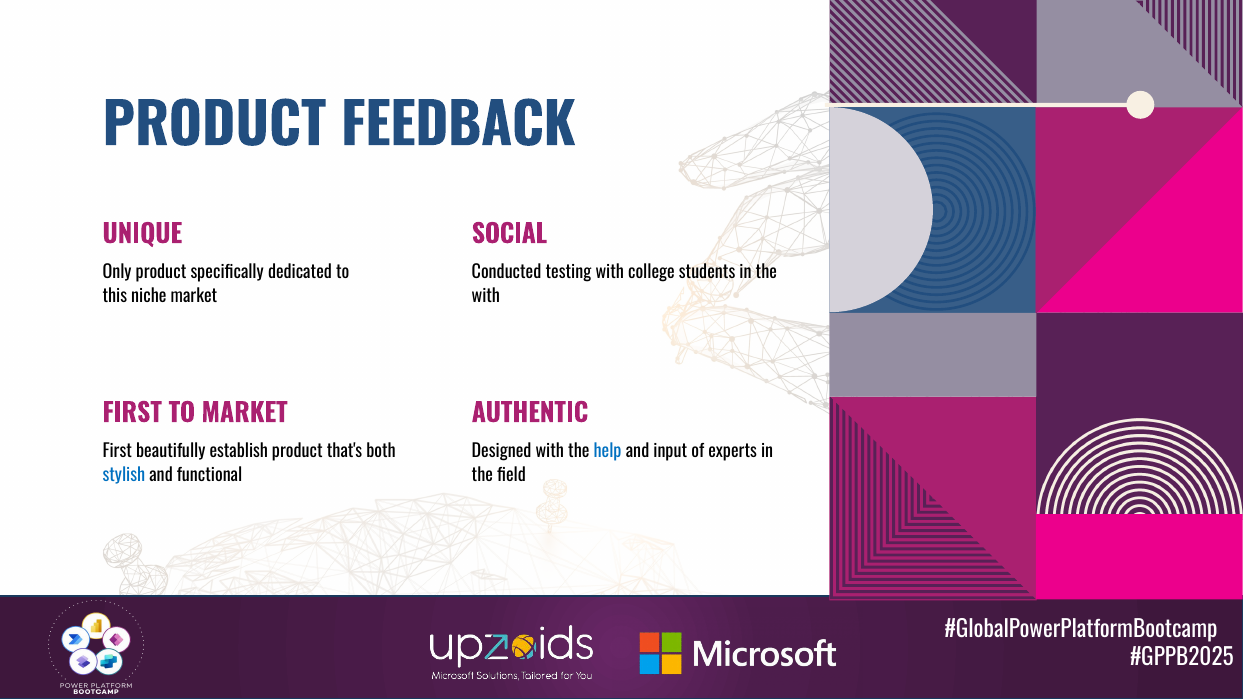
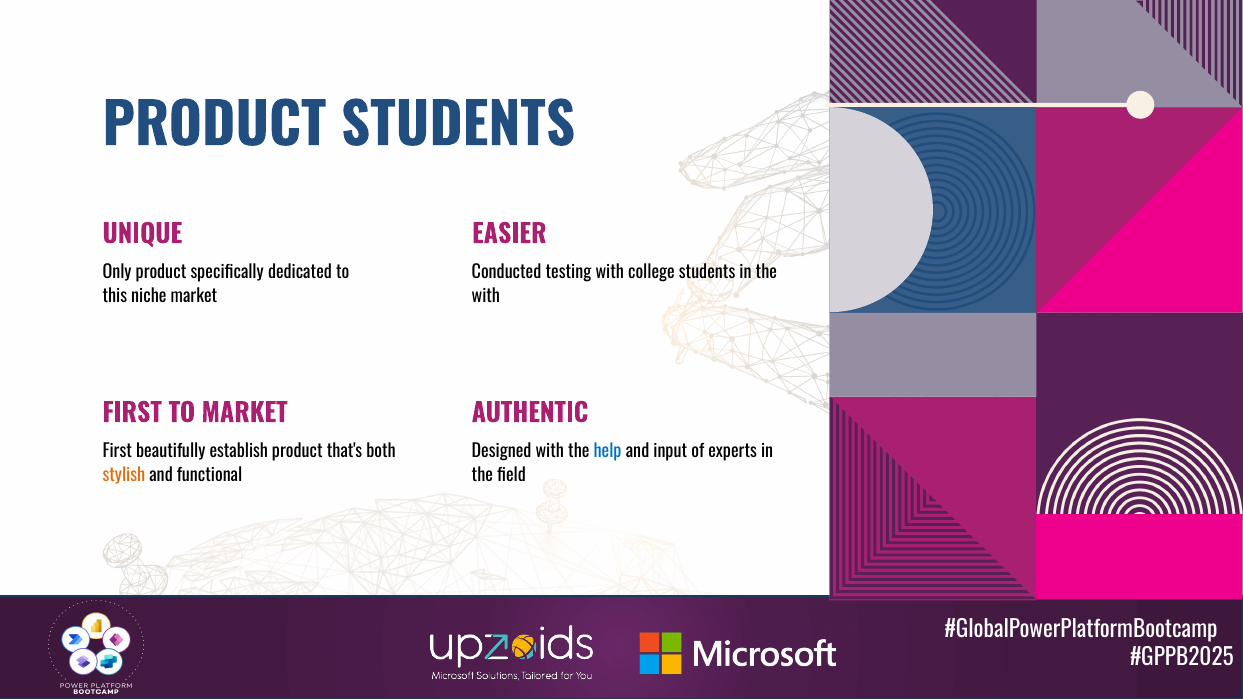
PRODUCT FEEDBACK: FEEDBACK -> STUDENTS (458, 126)
SOCIAL: SOCIAL -> EASIER (509, 235)
stylish colour: blue -> orange (124, 475)
